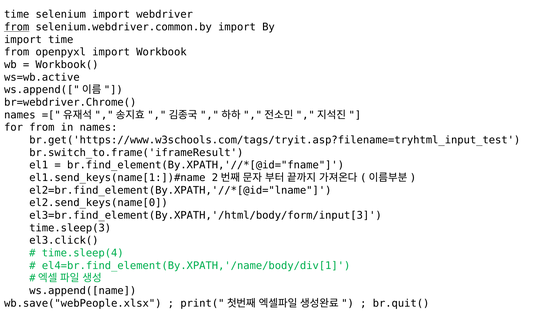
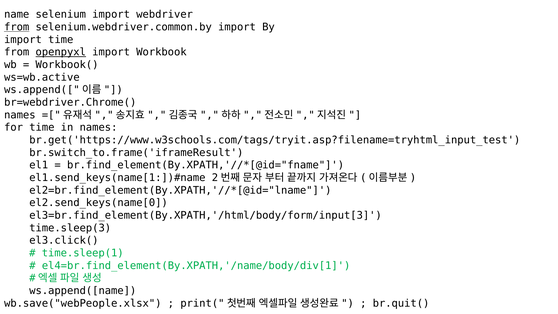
time: time -> name (17, 14)
openpyxl underline: none -> present (61, 52)
for from: from -> time (42, 127)
time.sleep(4: time.sleep(4 -> time.sleep(1 (83, 253)
